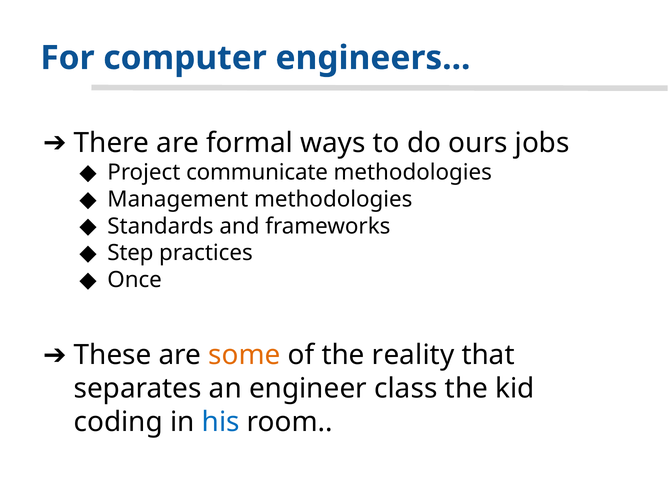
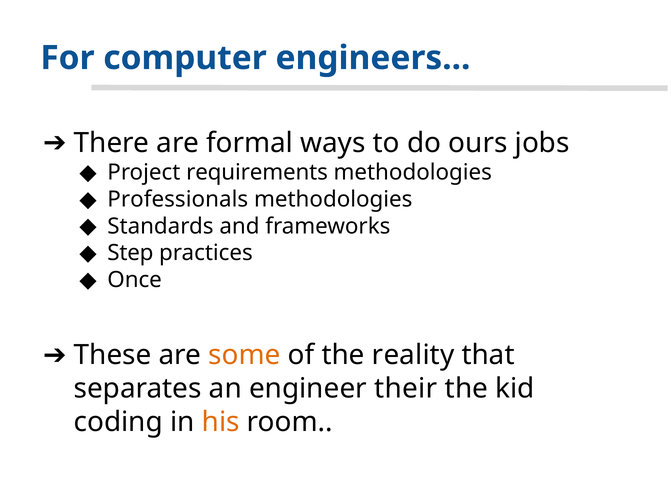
communicate: communicate -> requirements (257, 173)
Management: Management -> Professionals (178, 200)
class: class -> their (406, 389)
his colour: blue -> orange (221, 422)
